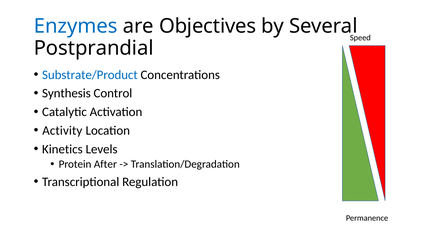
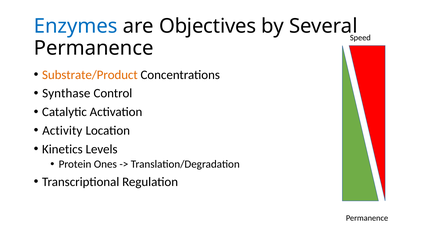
Postprandial: Postprandial -> Permanence (94, 48)
Substrate/Product colour: blue -> orange (90, 75)
Synthesis: Synthesis -> Synthase (66, 93)
After: After -> Ones (105, 164)
